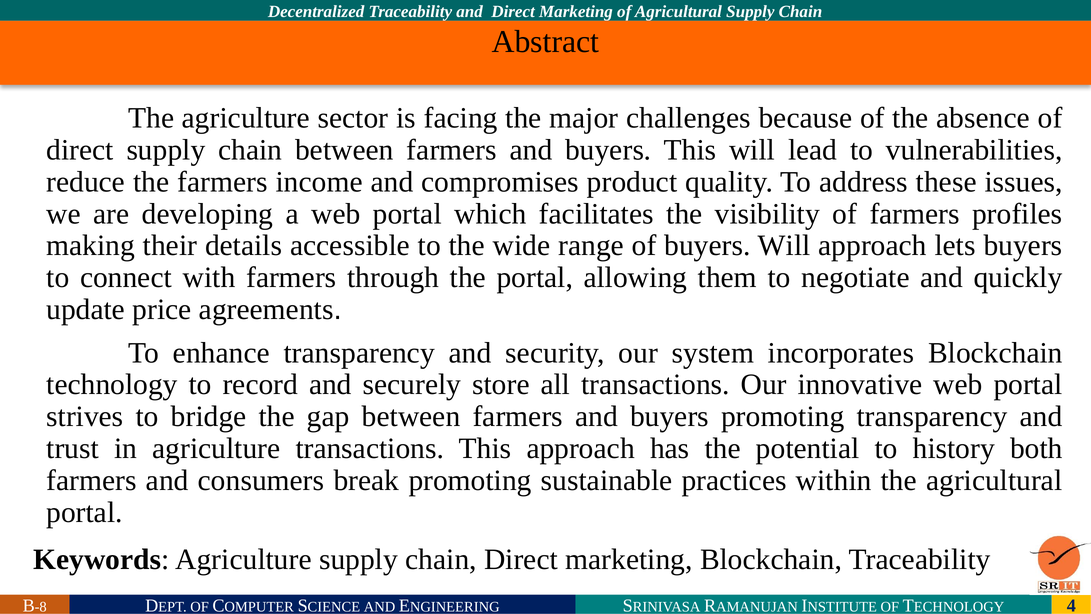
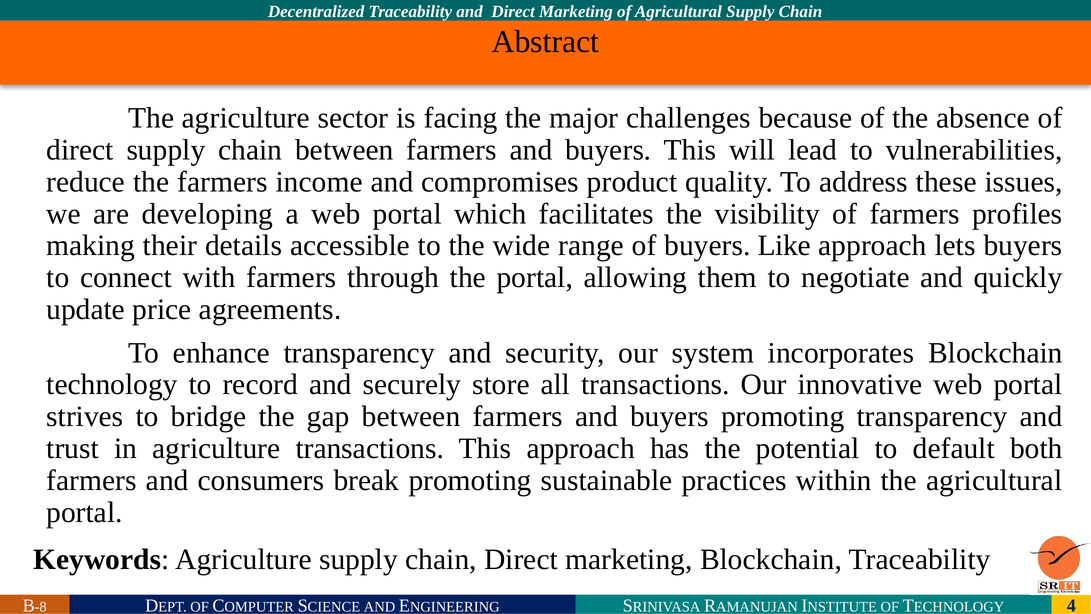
buyers Will: Will -> Like (784, 246)
history: history -> default (954, 448)
